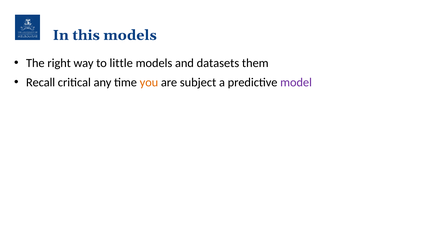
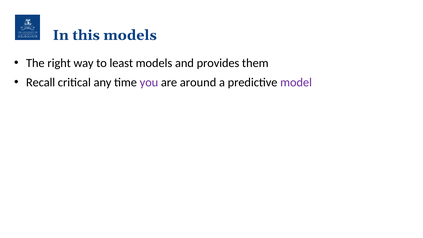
little: little -> least (121, 63)
datasets: datasets -> provides (218, 63)
you colour: orange -> purple (149, 82)
subject: subject -> around (198, 82)
